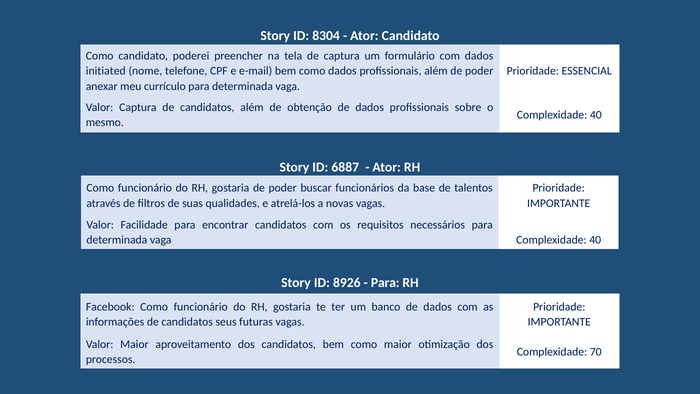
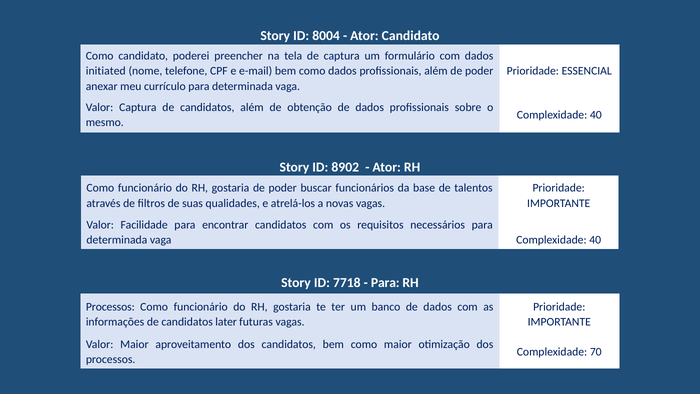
8304: 8304 -> 8004 (326, 36)
6887: 6887 -> 8902 (345, 167)
8926: 8926 -> 7718 (347, 282)
Facebook: Facebook -> Processos (110, 307)
seus: seus -> later (226, 322)
